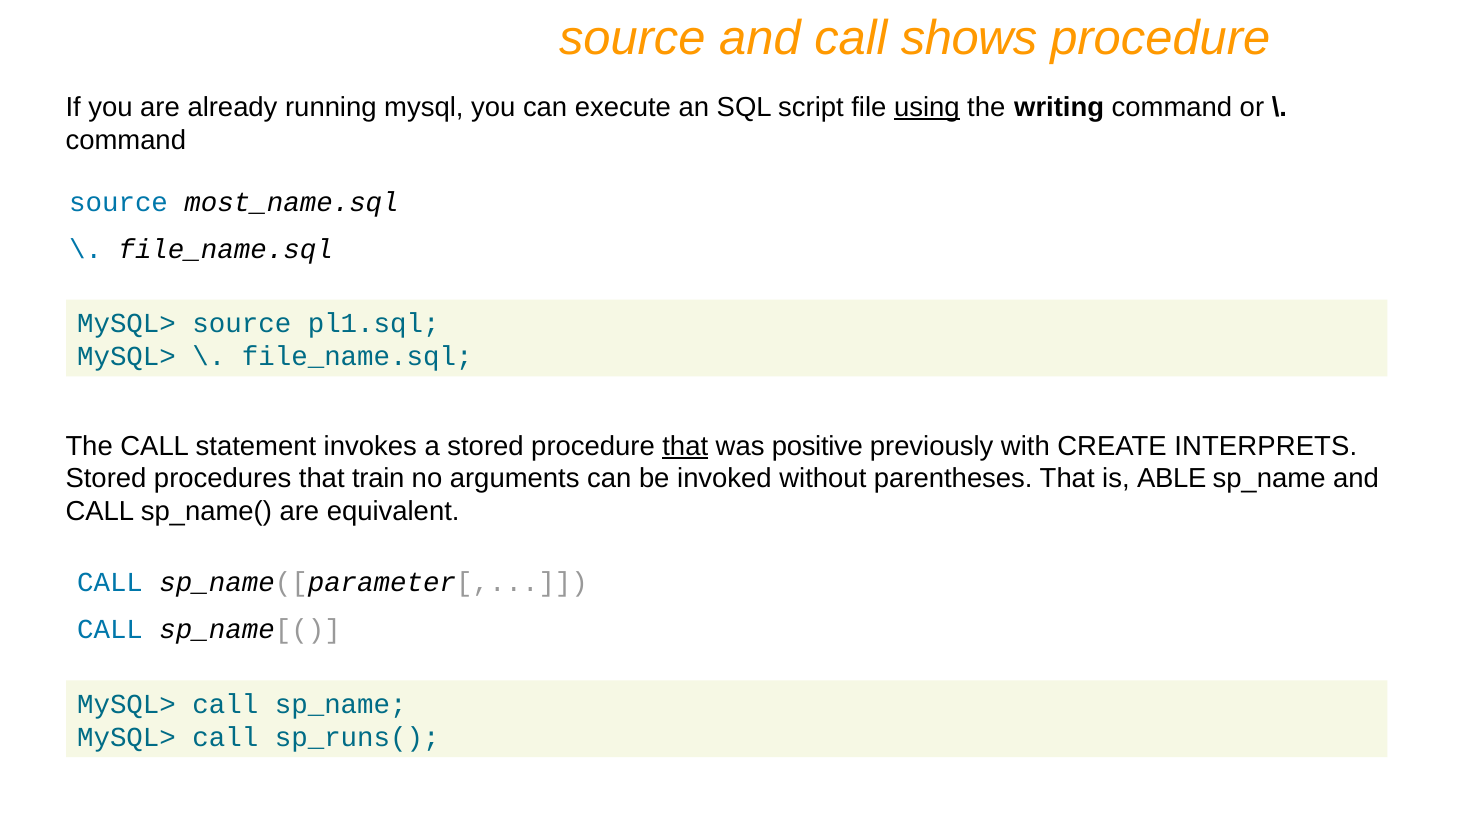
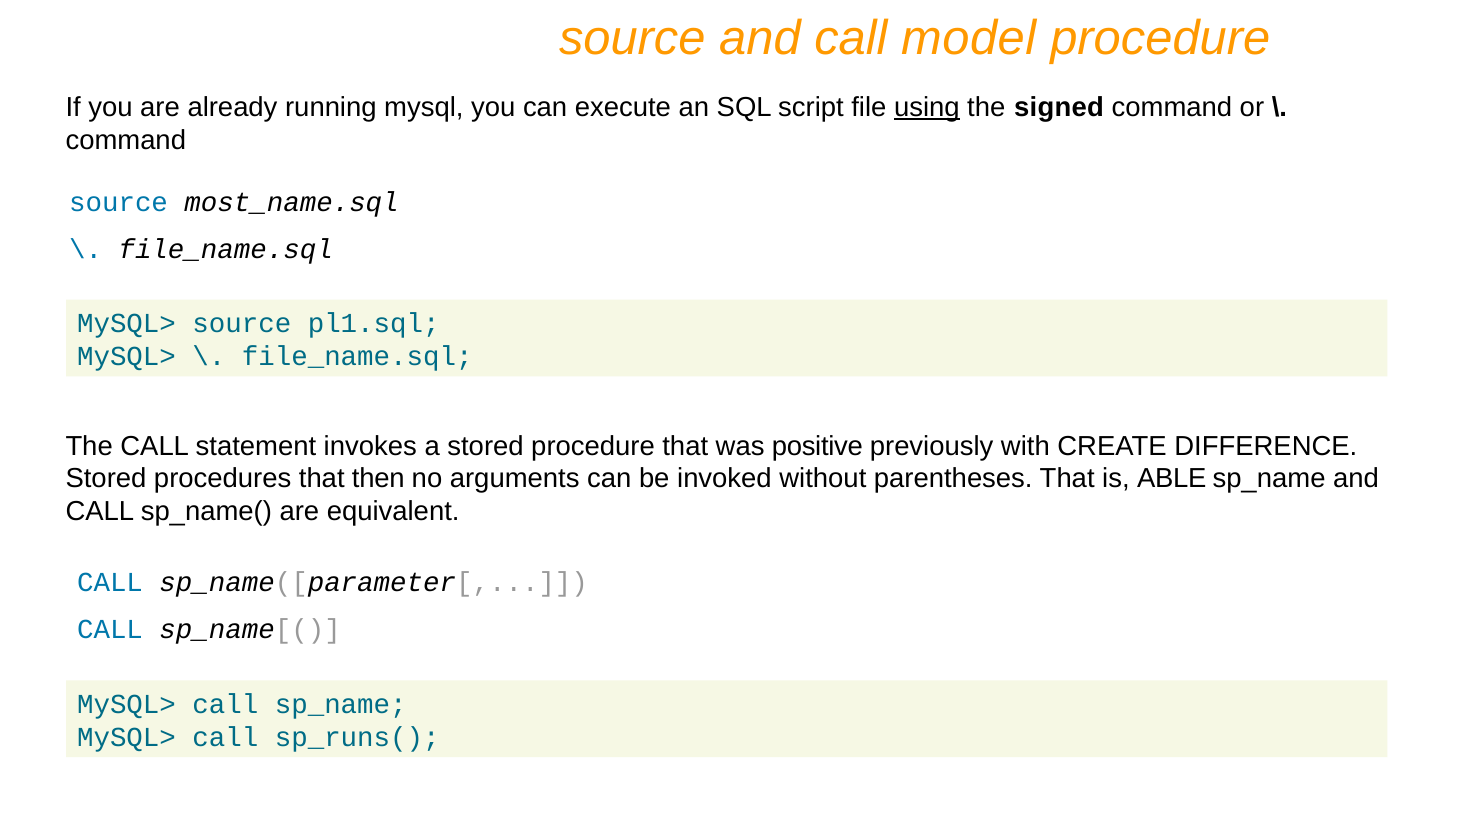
shows: shows -> model (969, 38)
writing: writing -> signed (1059, 107)
that underline: present -> none (685, 446)
INTERPRETS: INTERPRETS -> DIFFERENCE (1266, 446)
train: train -> then (378, 479)
